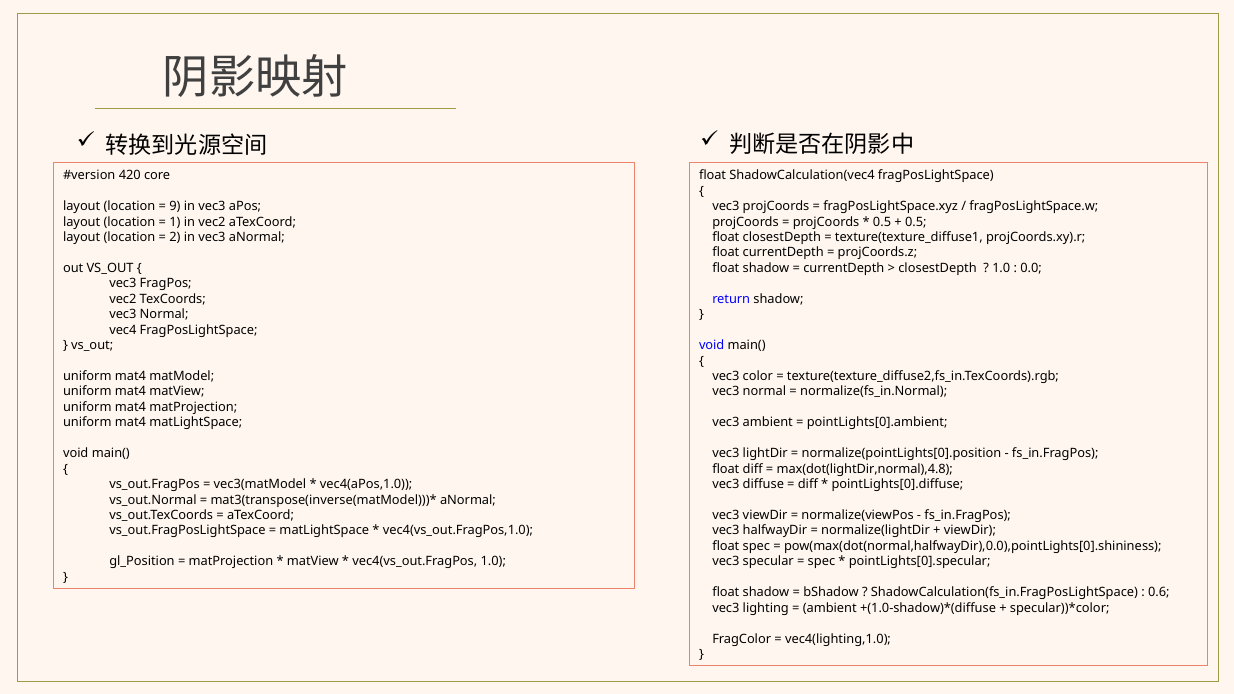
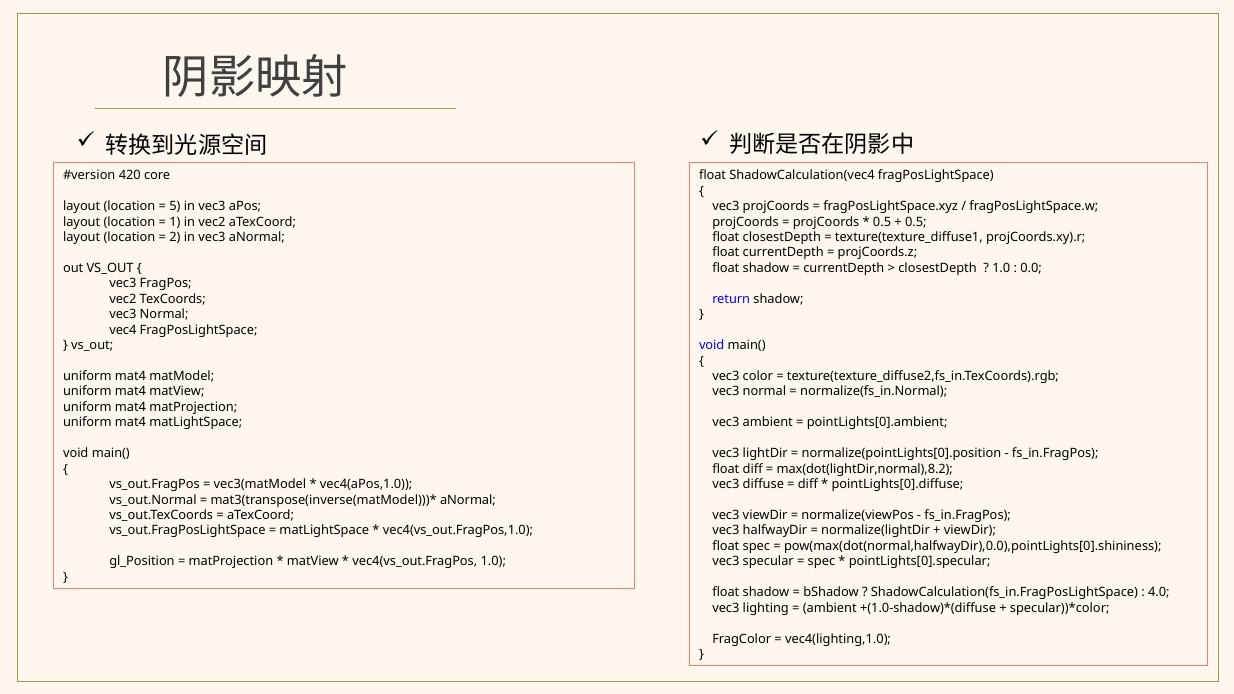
9: 9 -> 5 (175, 206)
max(dot(lightDir,normal),4.8: max(dot(lightDir,normal),4.8 -> max(dot(lightDir,normal),8.2 (865, 469)
0.6: 0.6 -> 4.0 (1159, 593)
